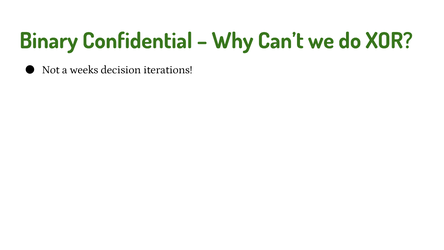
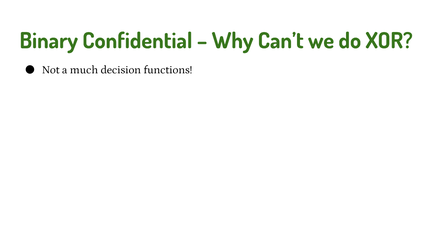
weeks: weeks -> much (84, 70)
iterations: iterations -> functions (168, 70)
